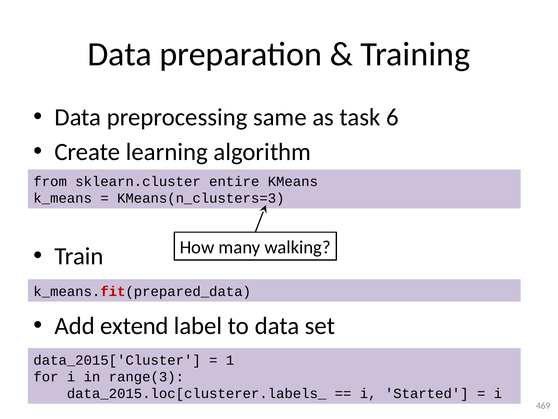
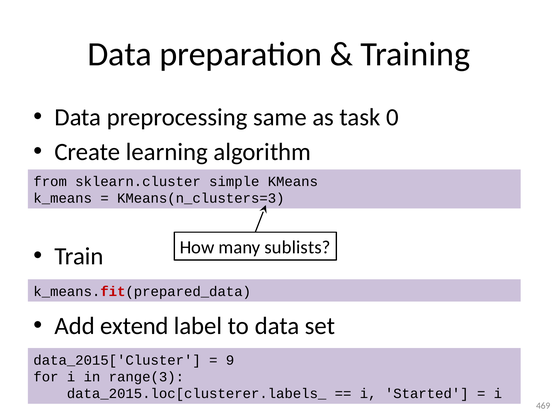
6: 6 -> 0 (392, 117)
entire: entire -> simple (234, 181)
walking: walking -> sublists (297, 247)
1: 1 -> 9 (230, 360)
